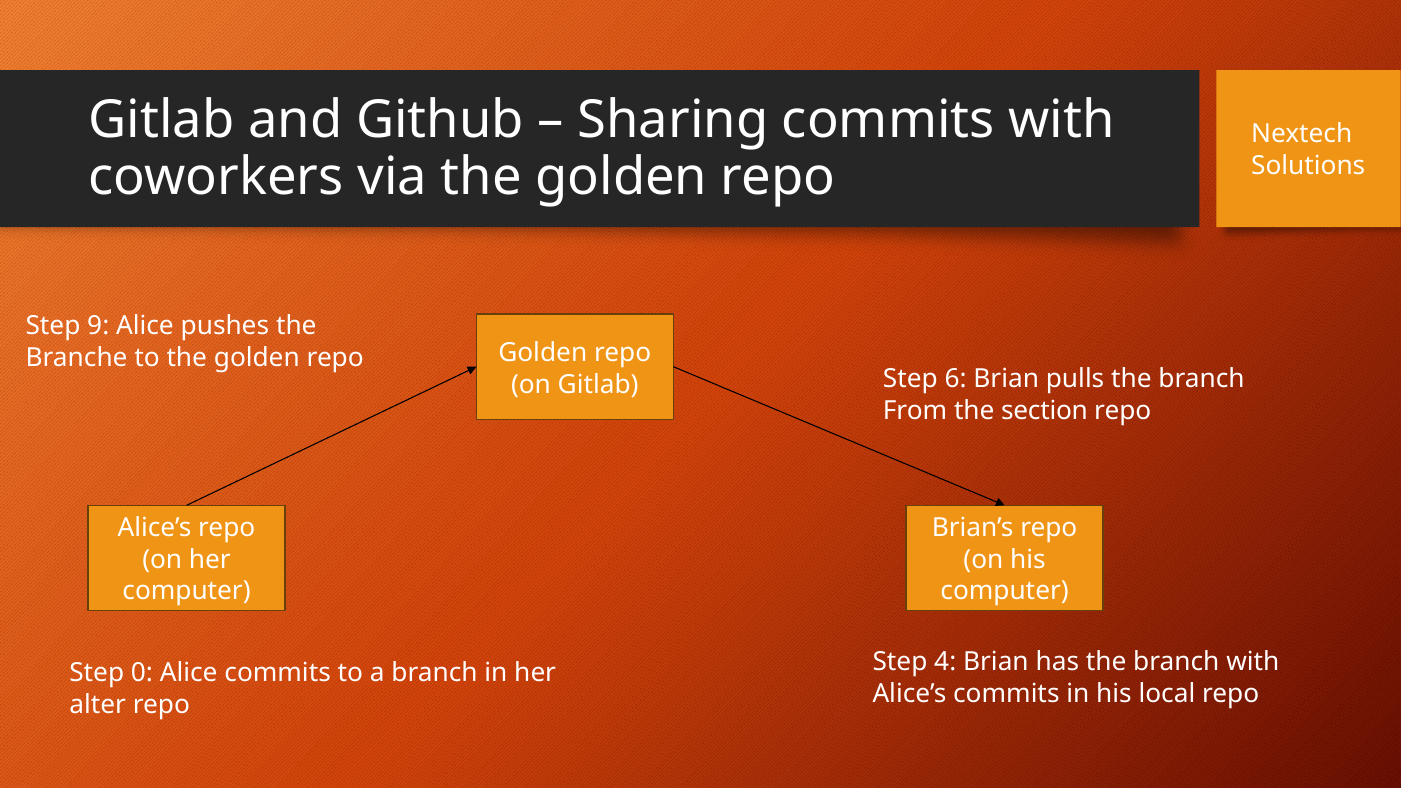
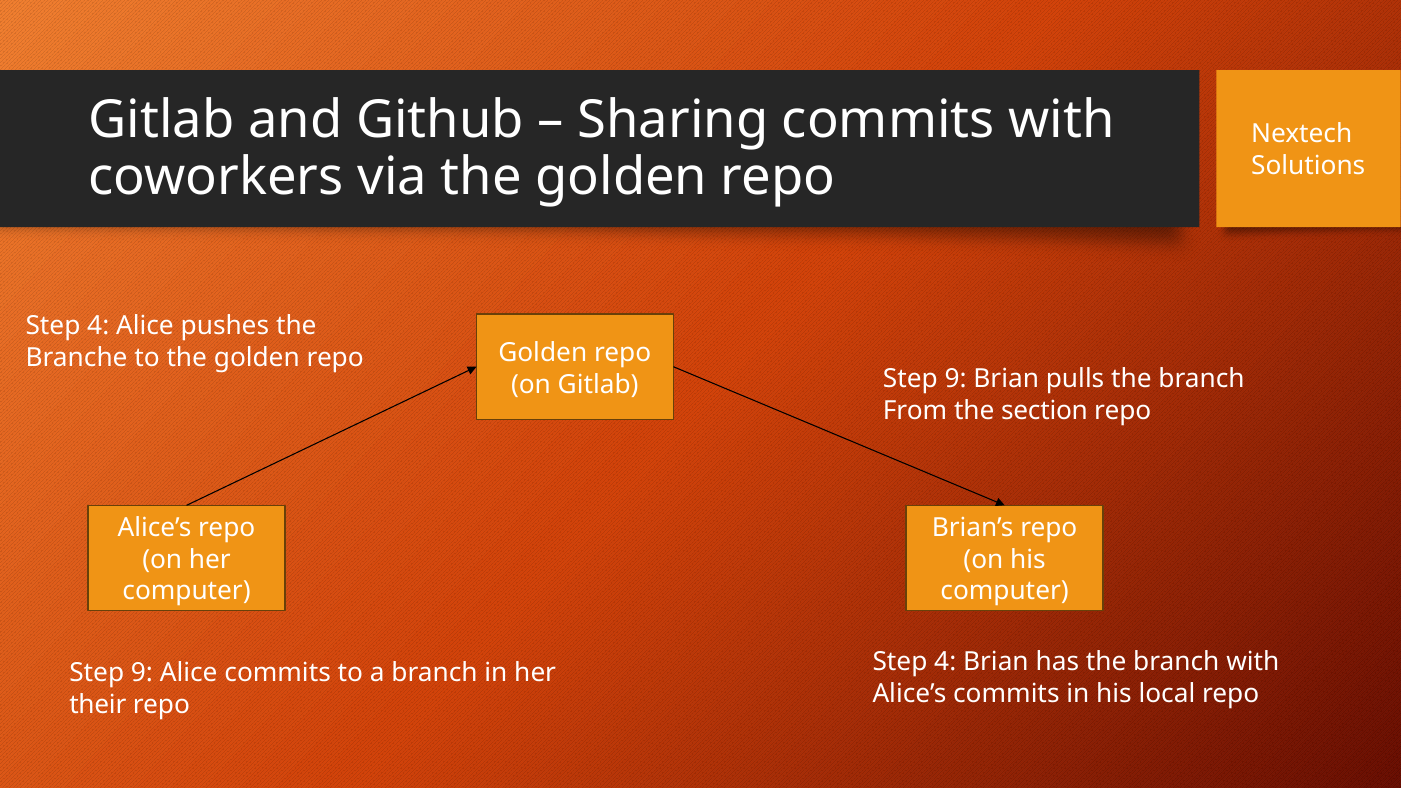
9: 9 -> 4 (98, 326)
6: 6 -> 9 (956, 379)
0: 0 -> 9 (142, 673)
alter: alter -> their (98, 705)
